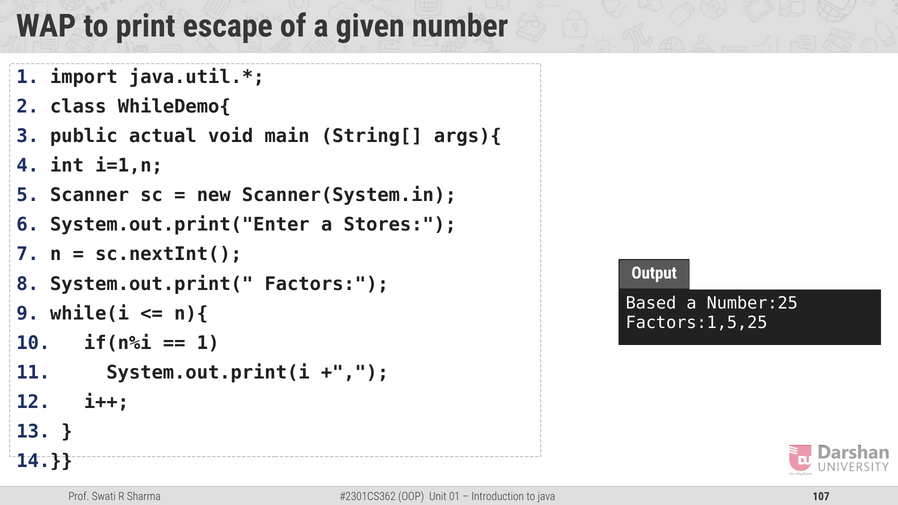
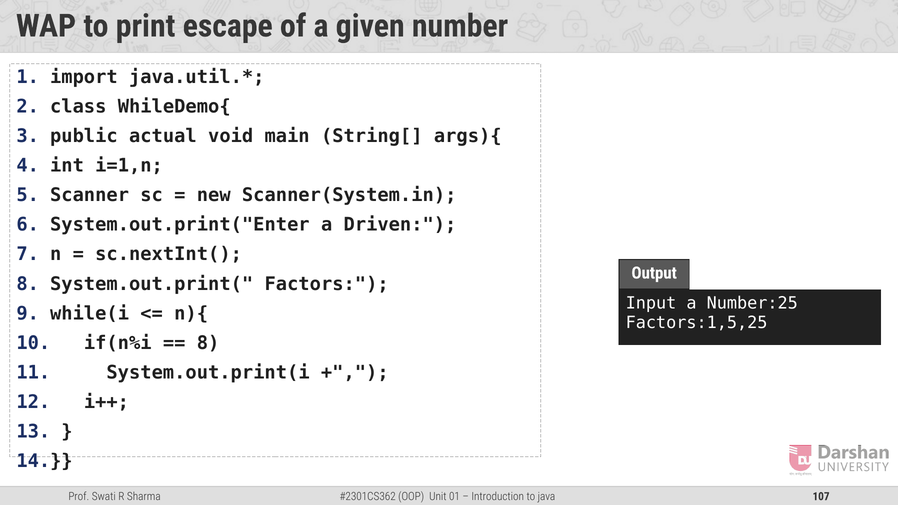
Stores: Stores -> Driven (400, 225)
Based: Based -> Input (651, 303)
1: 1 -> 8 (208, 343)
